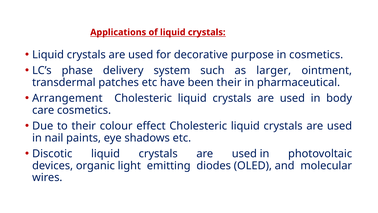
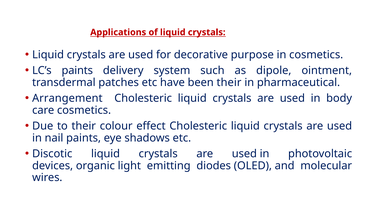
LC’s phase: phase -> paints (77, 70)
larger: larger -> dipole (274, 70)
